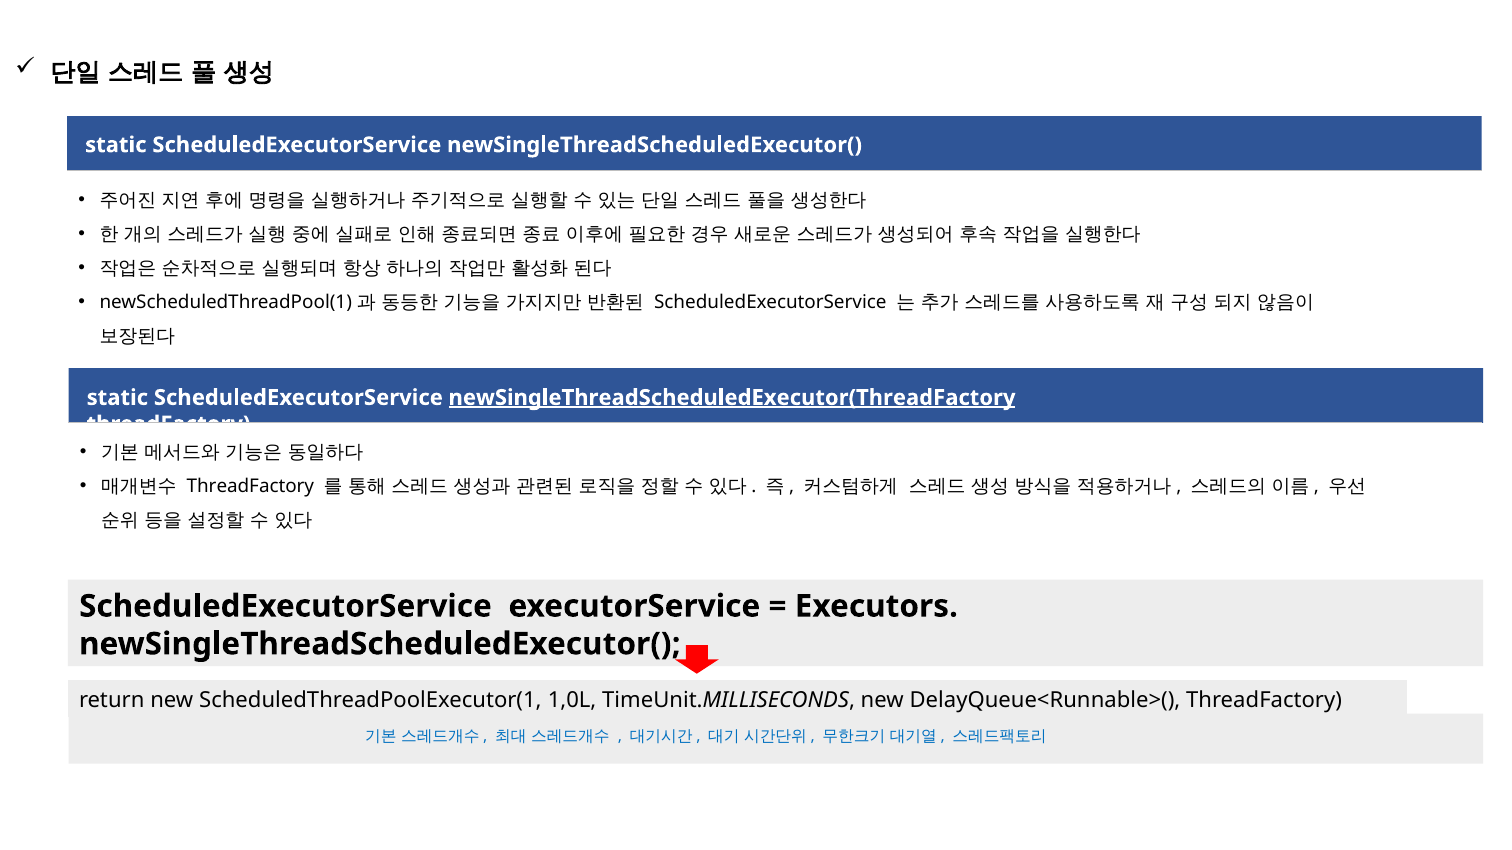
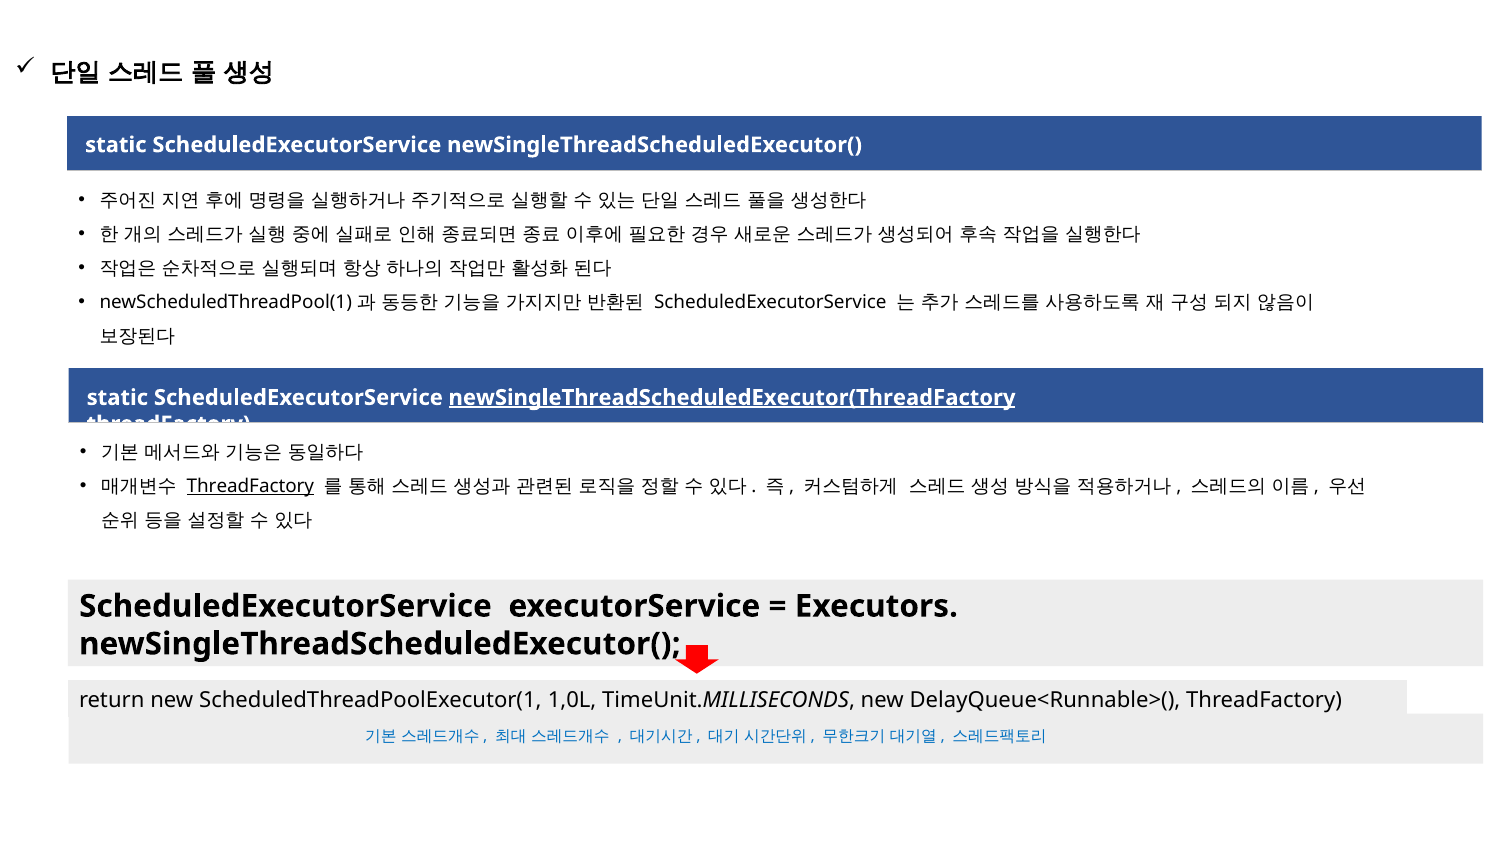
ThreadFactory underline: none -> present (250, 487)
